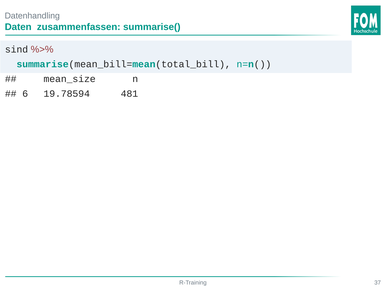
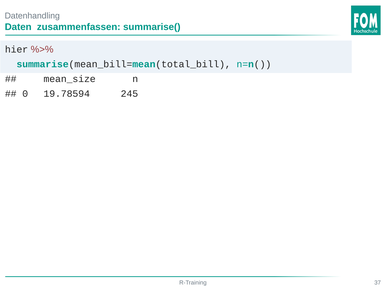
sind: sind -> hier (17, 49)
6: 6 -> 0 (25, 94)
481: 481 -> 245 (129, 94)
